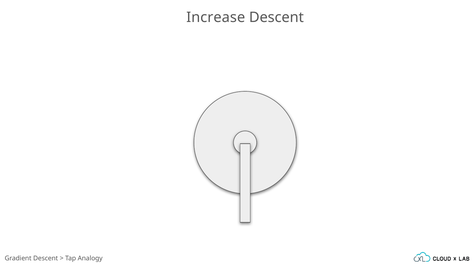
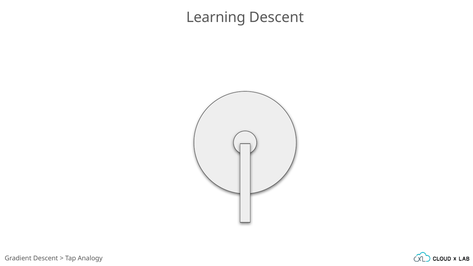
Increase: Increase -> Learning (216, 17)
